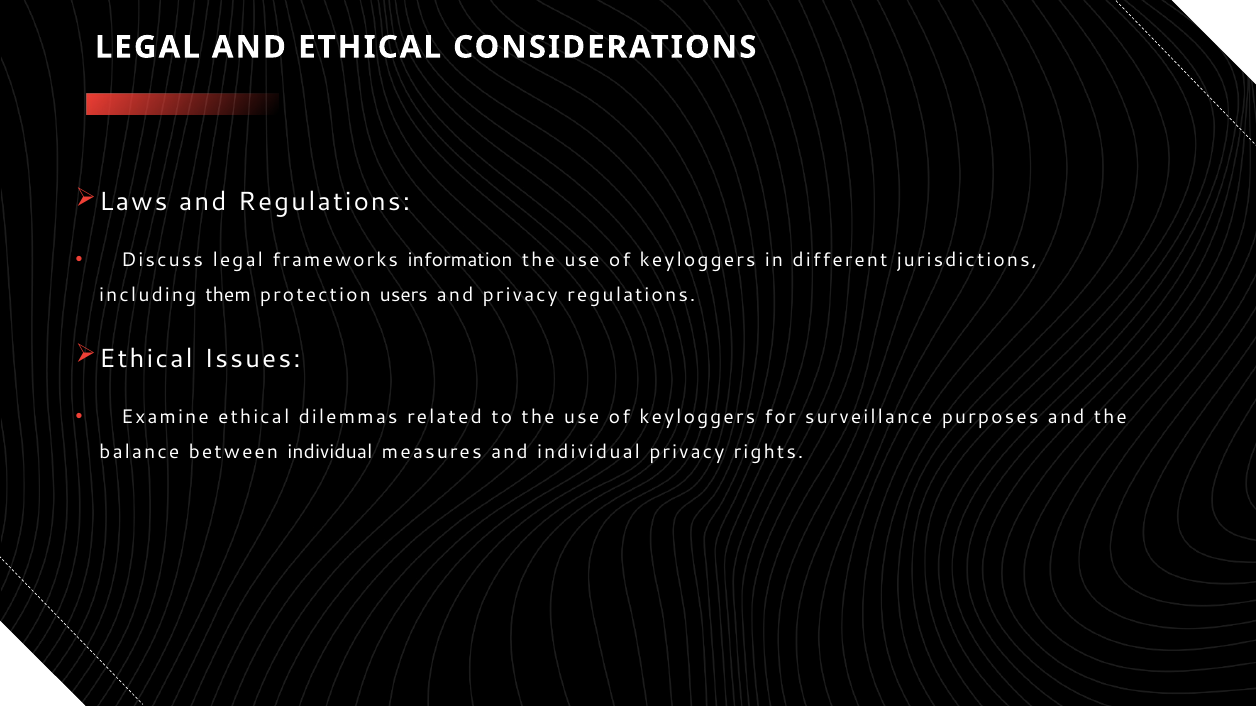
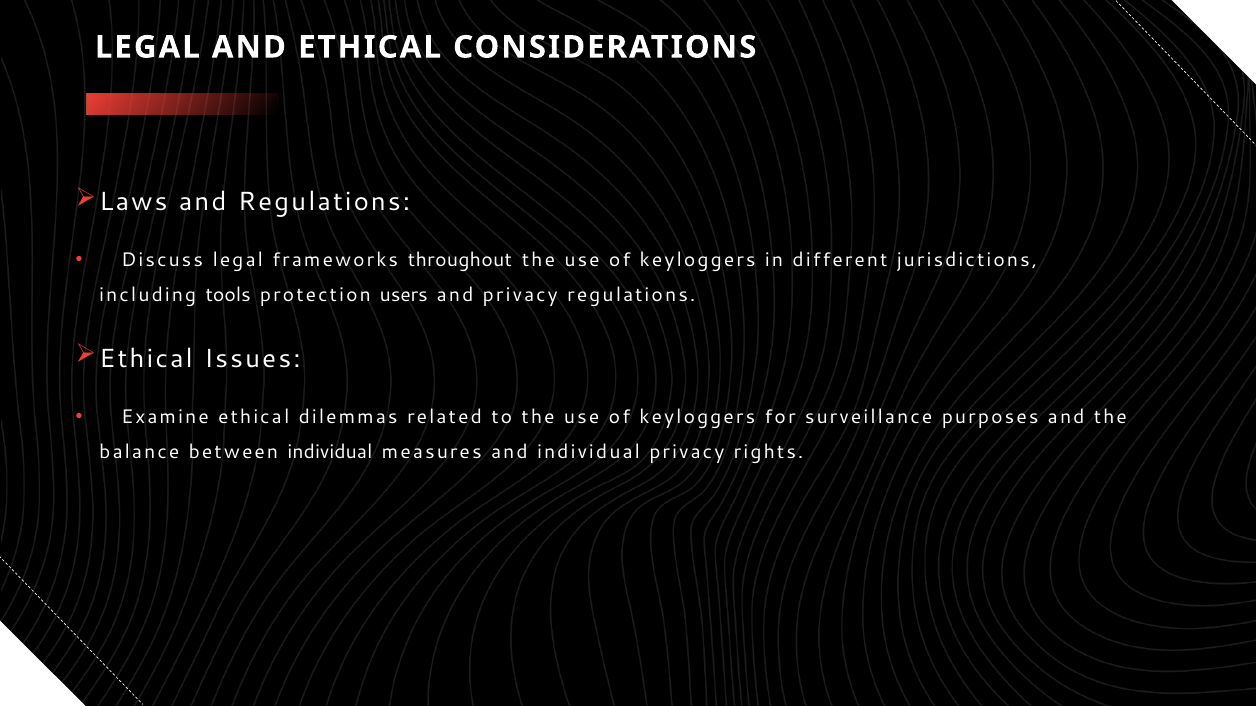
information: information -> throughout (460, 260)
them: them -> tools (228, 296)
